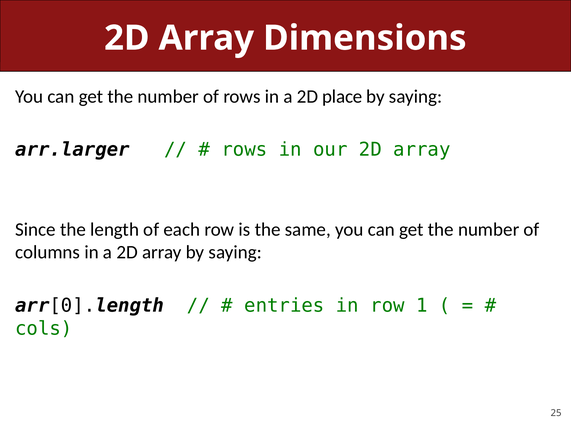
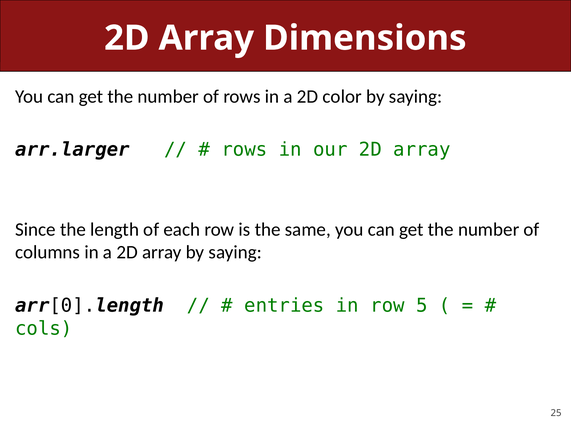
place: place -> color (342, 96)
1: 1 -> 5 (422, 306)
